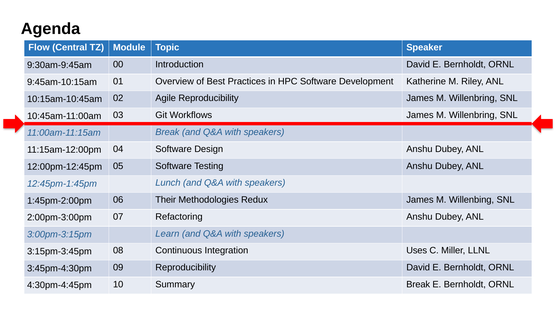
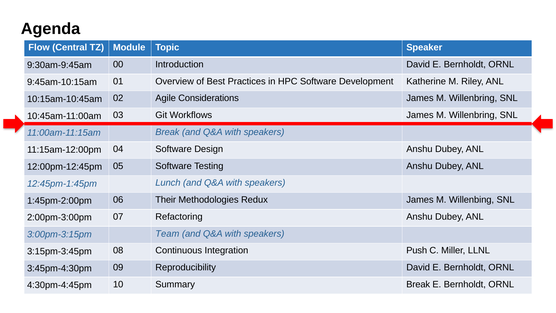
Agile Reproducibility: Reproducibility -> Considerations (209, 98)
Learn: Learn -> Team (167, 234)
Uses: Uses -> Push (417, 250)
